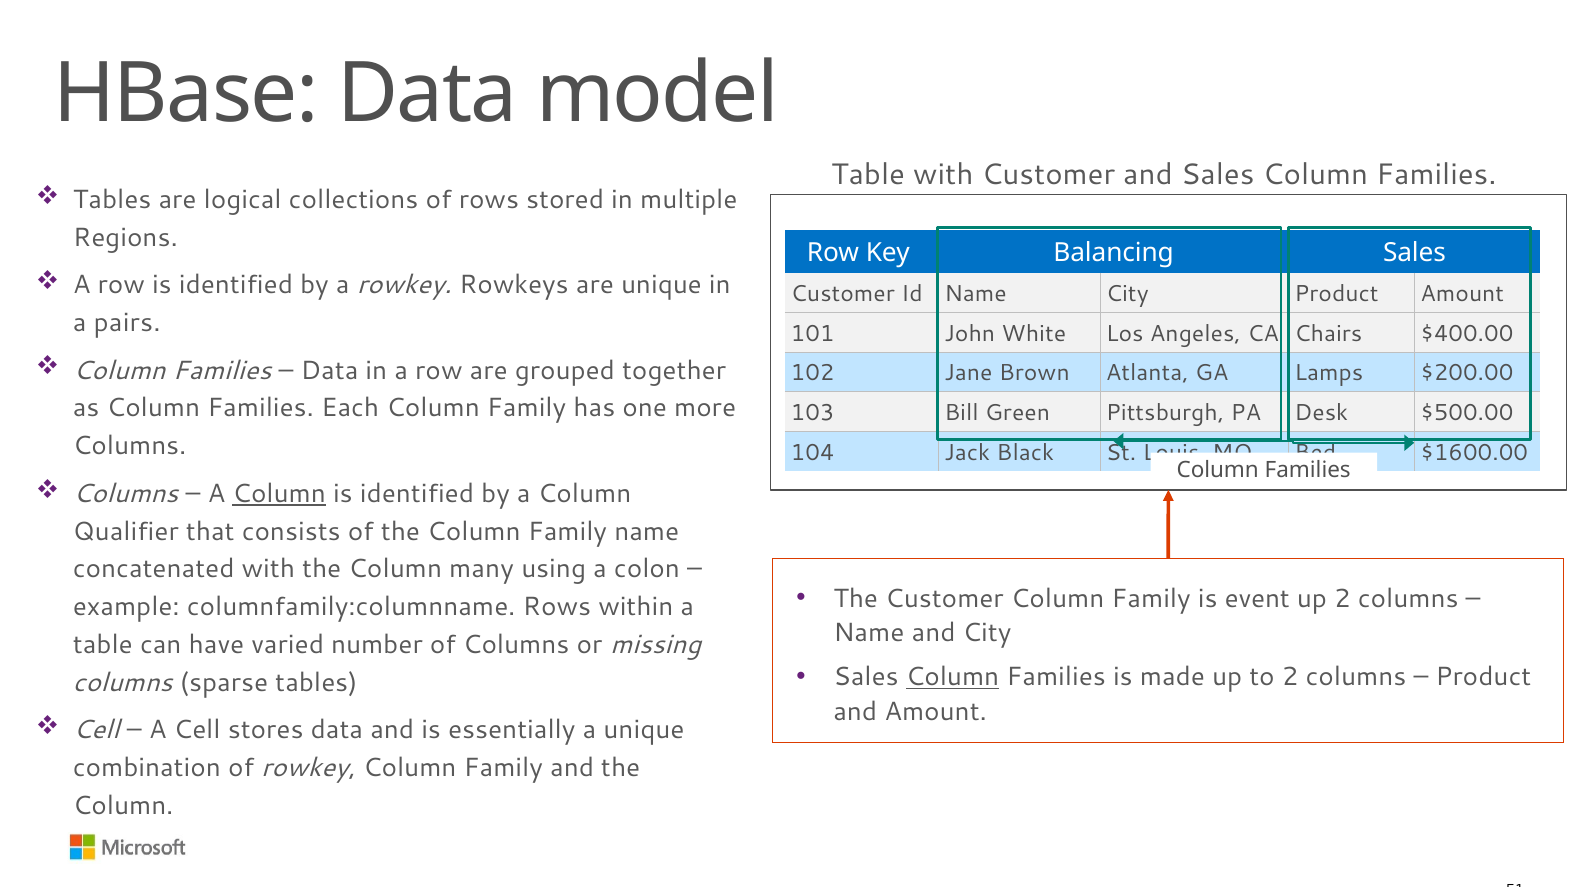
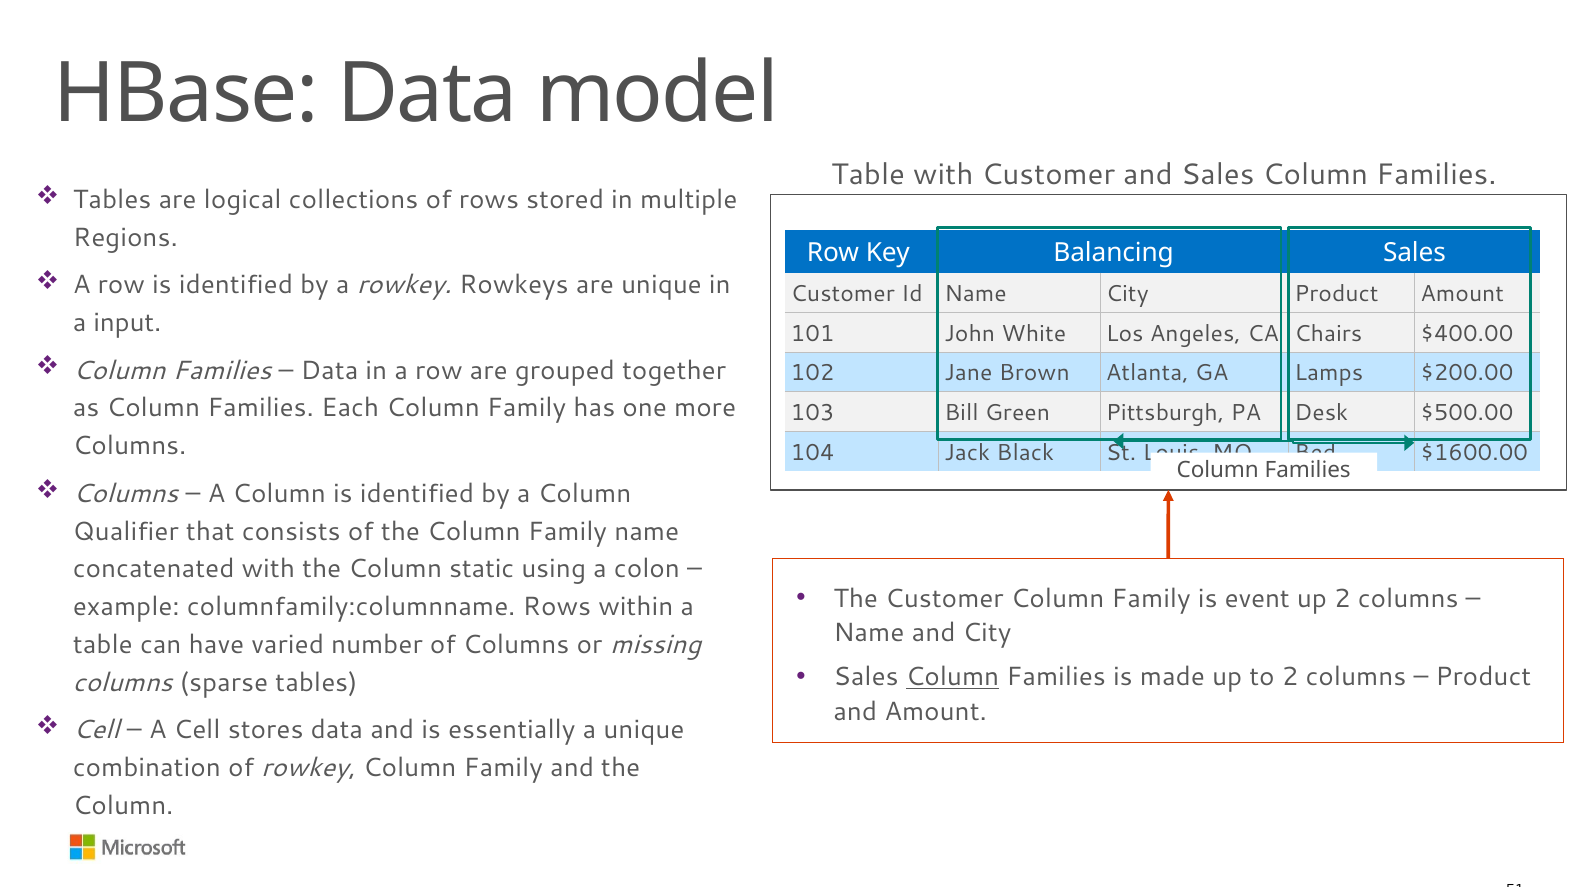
pairs: pairs -> input (127, 323)
Column underline: present -> none (279, 494)
many: many -> static (482, 569)
